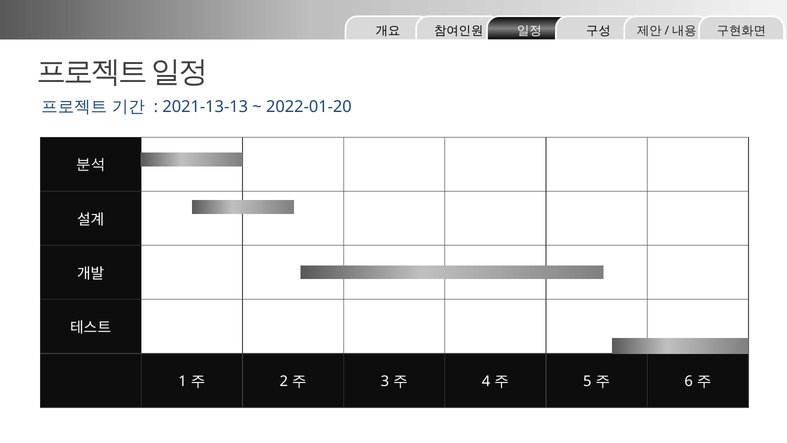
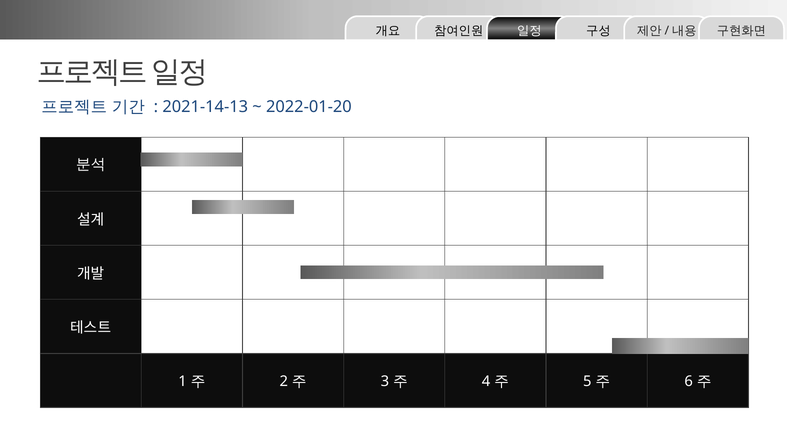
2021-13-13: 2021-13-13 -> 2021-14-13 (205, 107)
